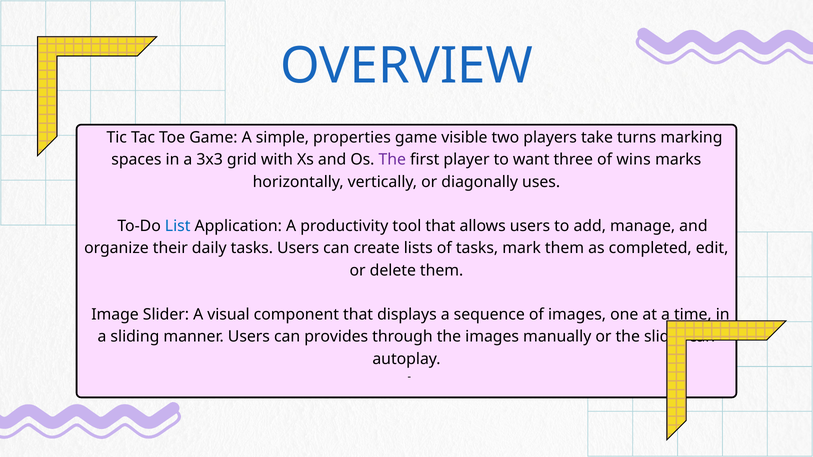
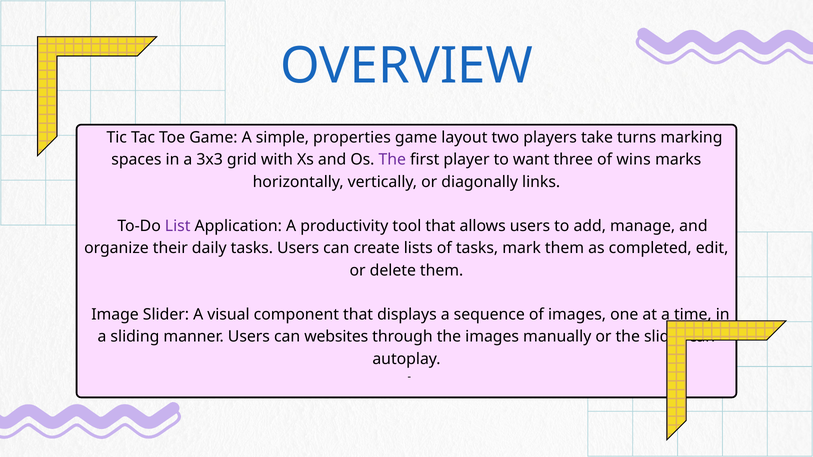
visible: visible -> layout (464, 138)
uses: uses -> links (541, 182)
List colour: blue -> purple (178, 226)
provides: provides -> websites (336, 337)
